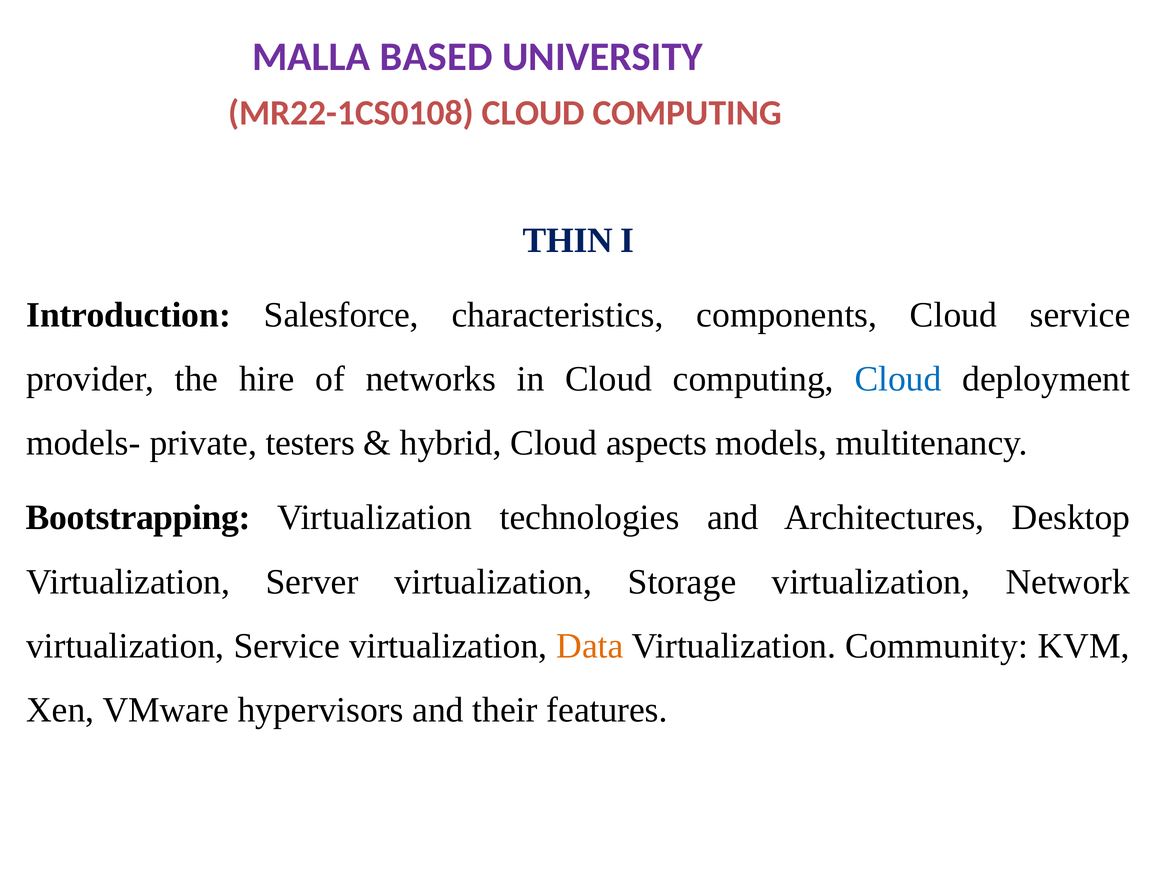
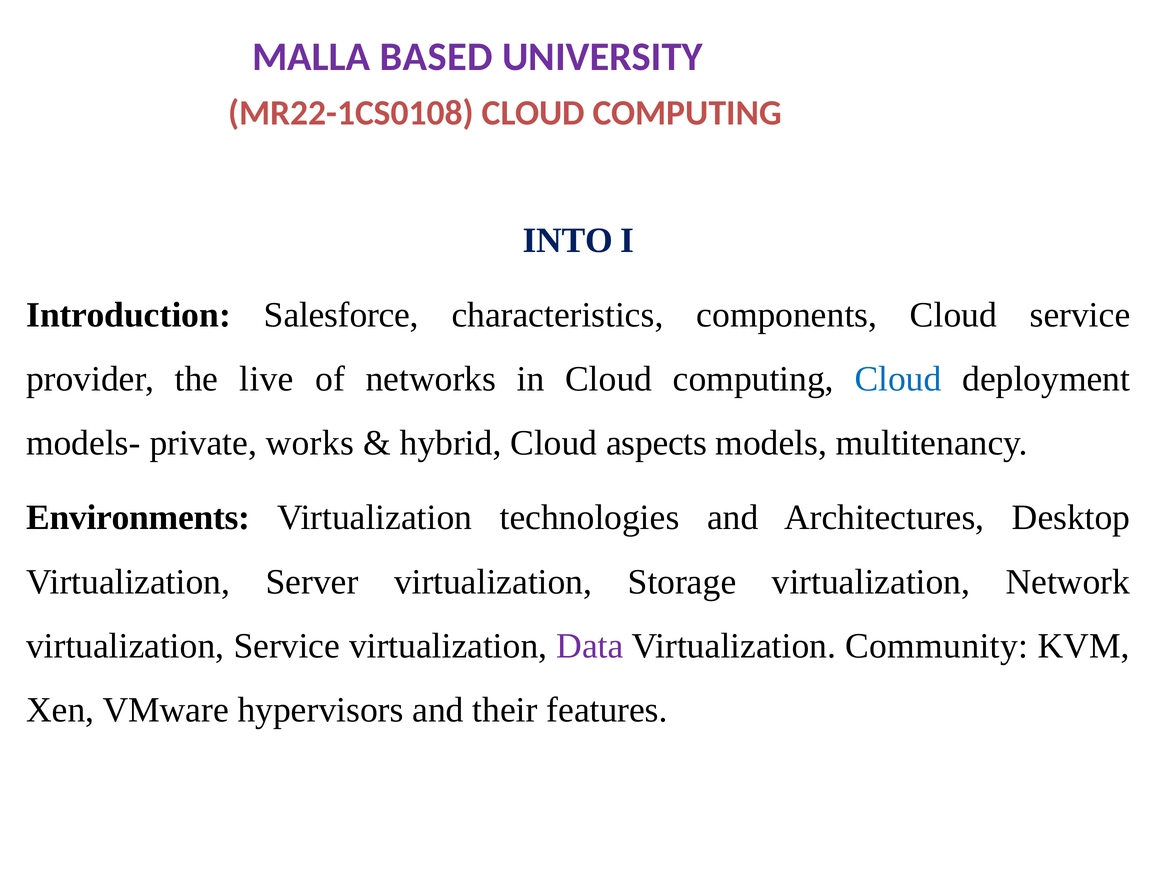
THIN: THIN -> INTO (568, 240)
hire: hire -> live (266, 379)
testers: testers -> works (310, 443)
Bootstrapping: Bootstrapping -> Environments (138, 517)
Data colour: orange -> purple (590, 646)
